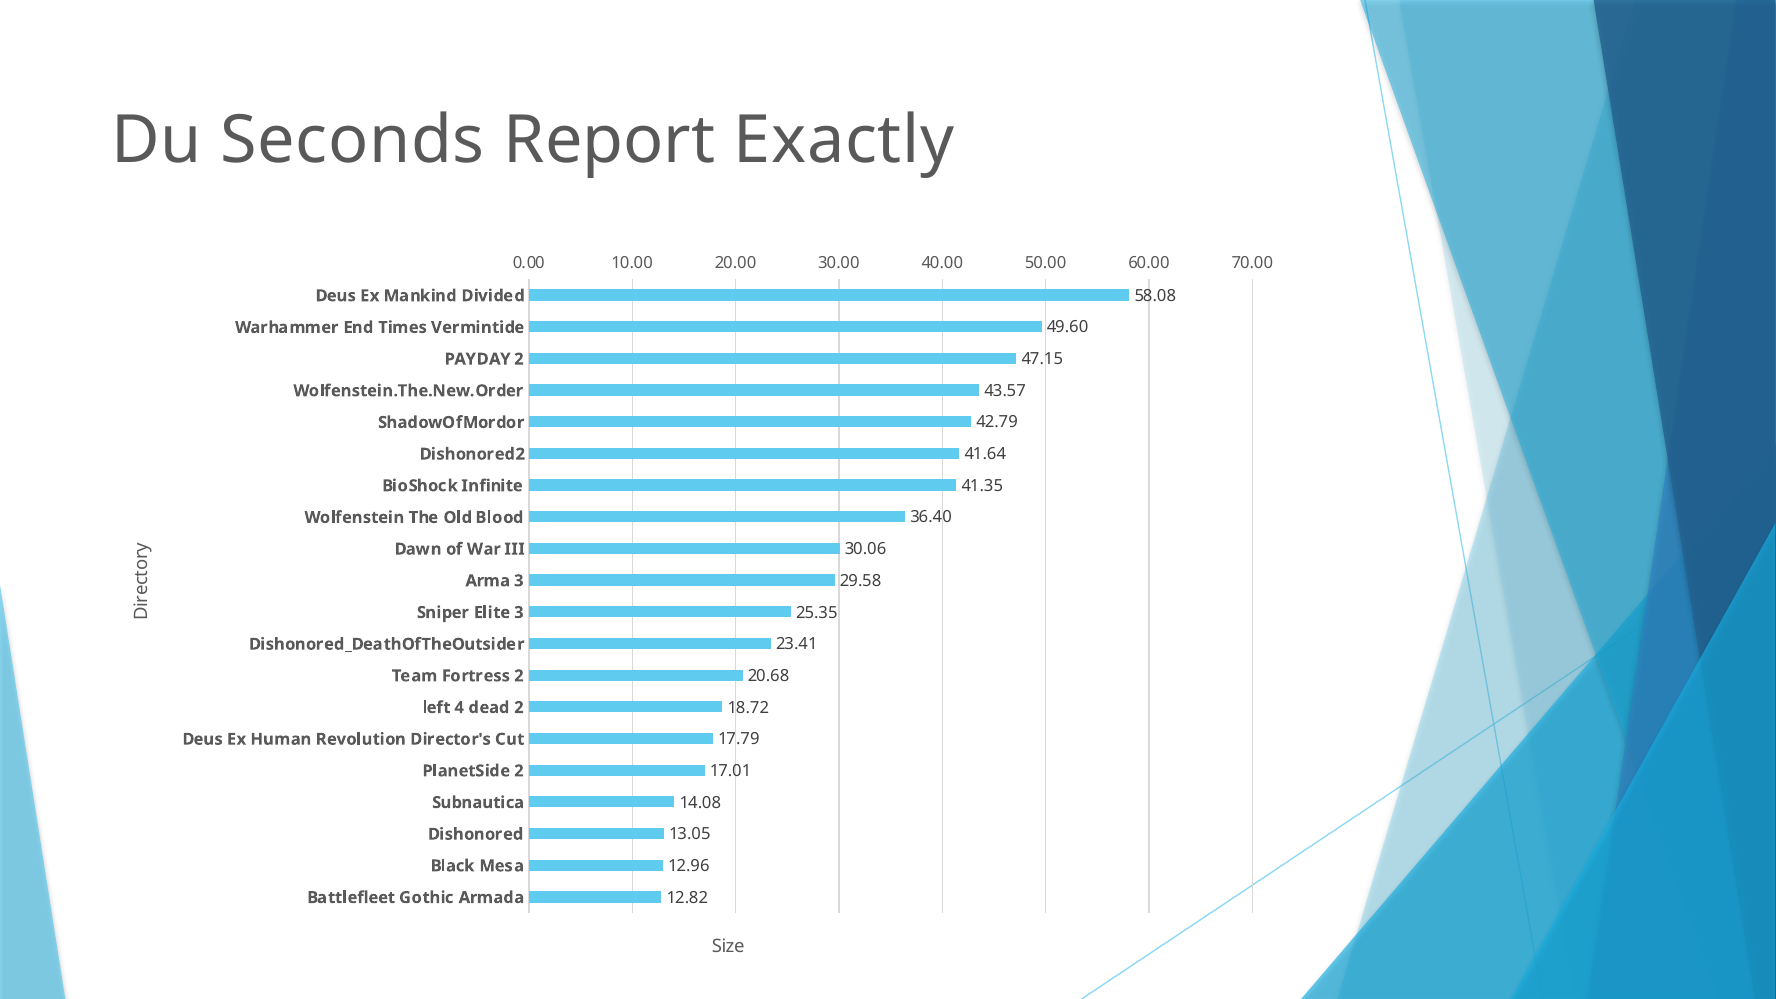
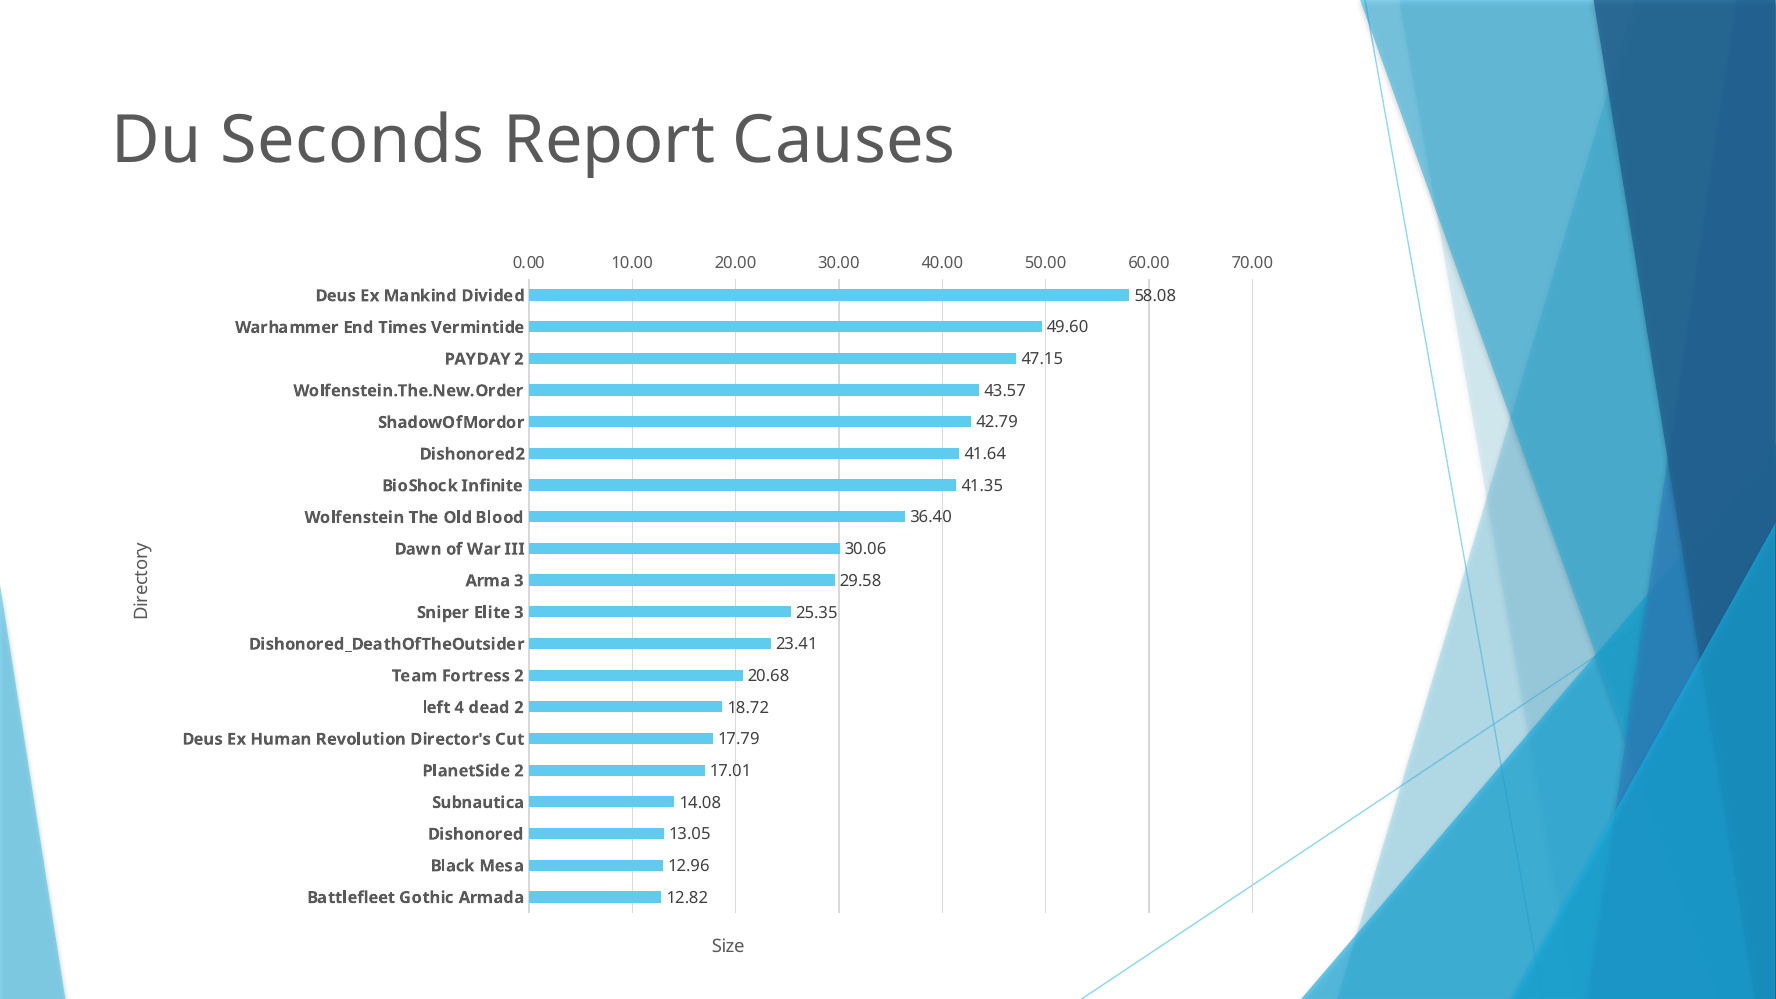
Exactly: Exactly -> Causes (844, 140)
